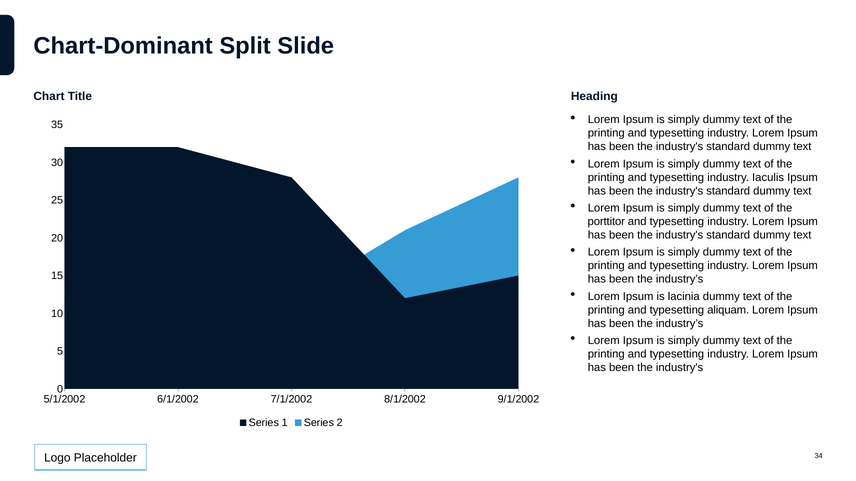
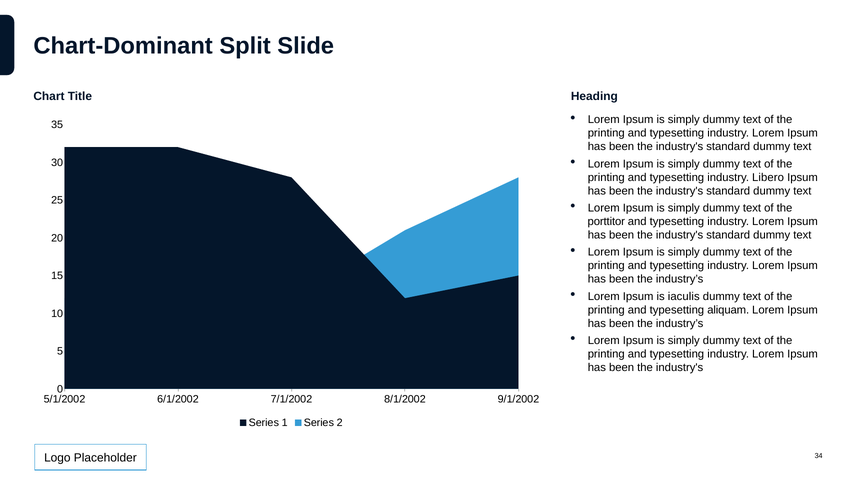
Iaculis: Iaculis -> Libero (768, 178)
lacinia: lacinia -> iaculis (684, 297)
